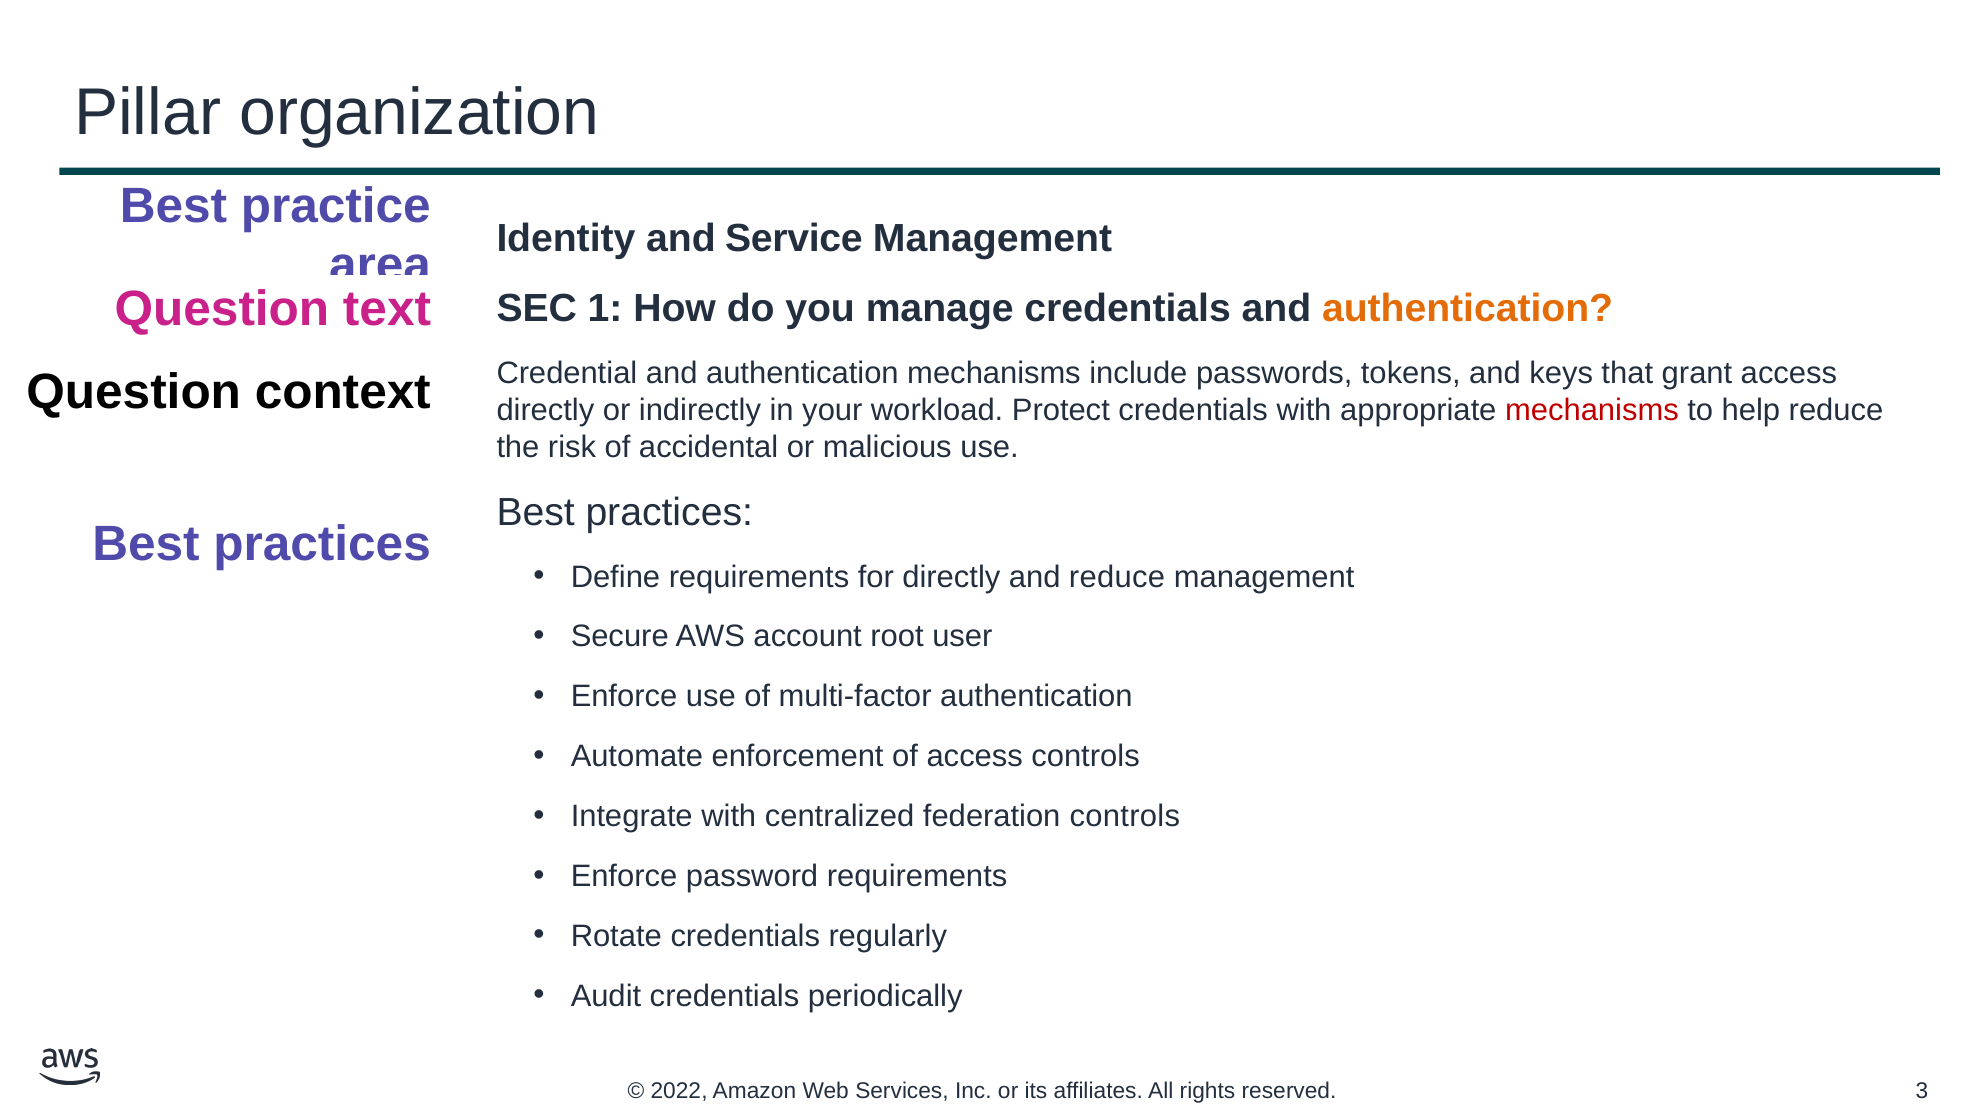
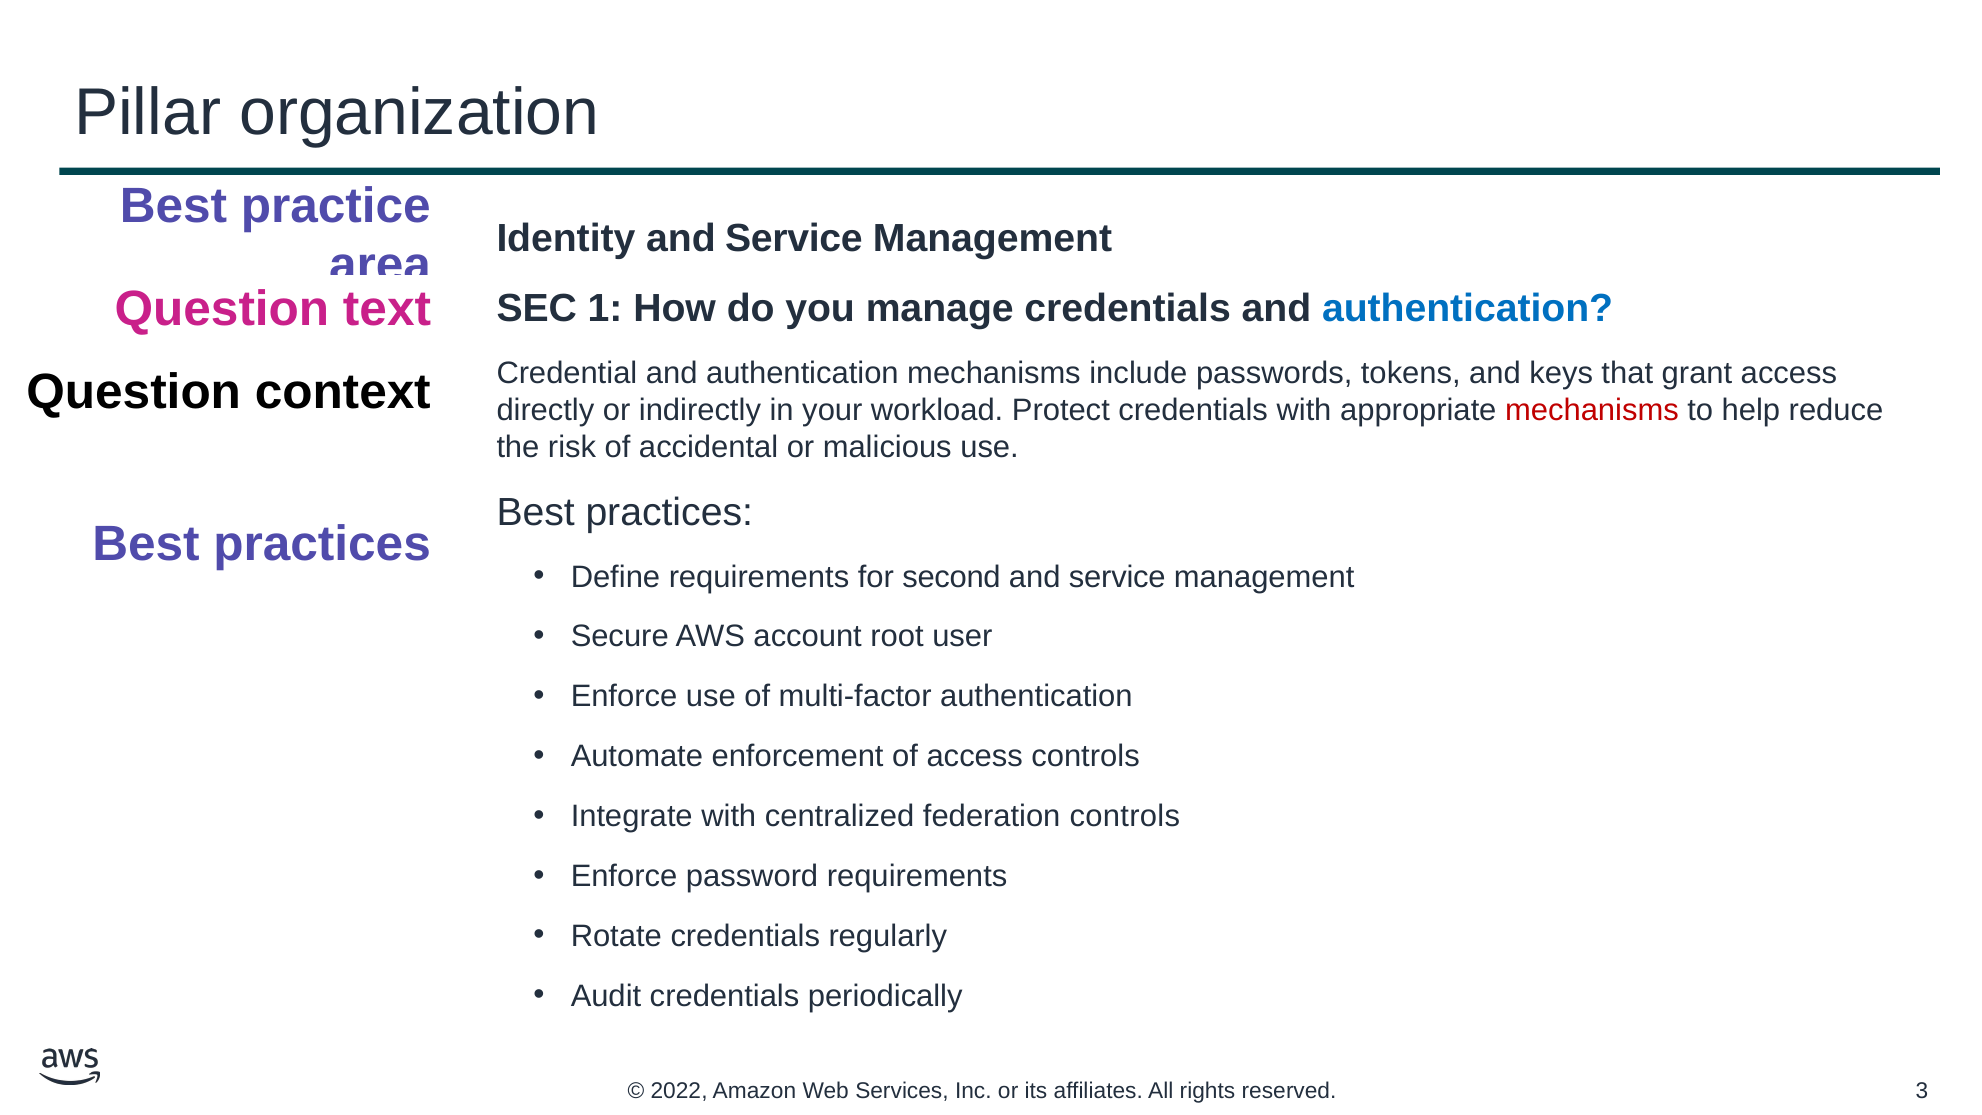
authentication colour: orange -> blue (1468, 309)
for directly: directly -> second (952, 577)
reduce: reduce -> service (1117, 577)
